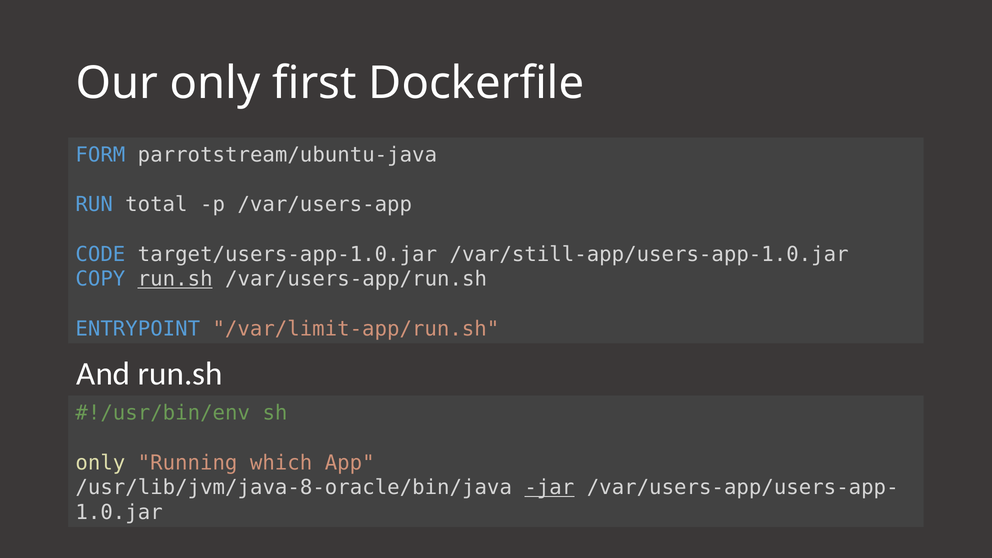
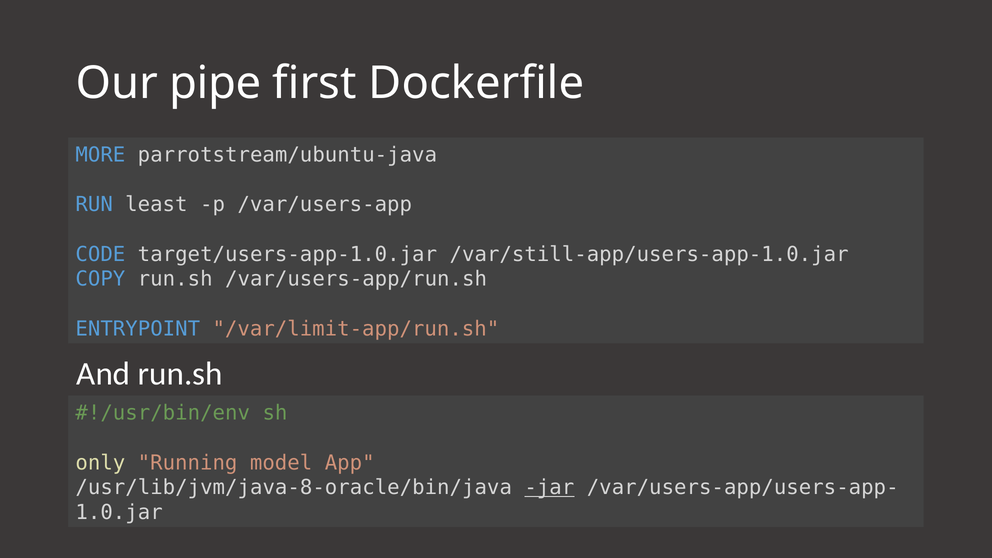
Our only: only -> pipe (215, 83)
FORM: FORM -> MORE (100, 155)
total: total -> least (156, 205)
run.sh underline: present -> none (175, 279)
which: which -> model (281, 463)
